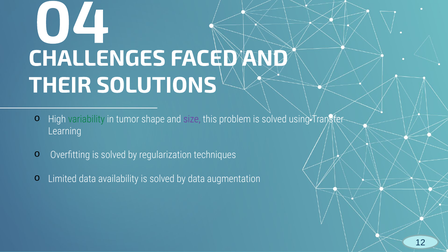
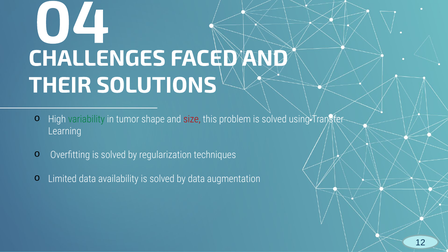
size colour: purple -> red (192, 119)
